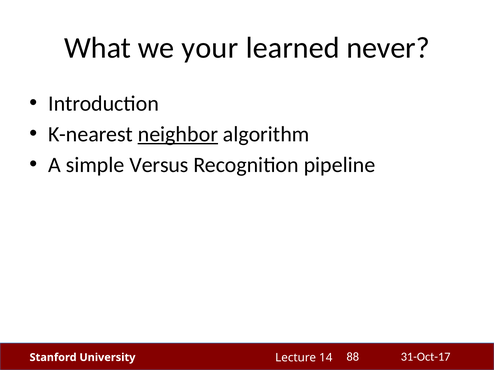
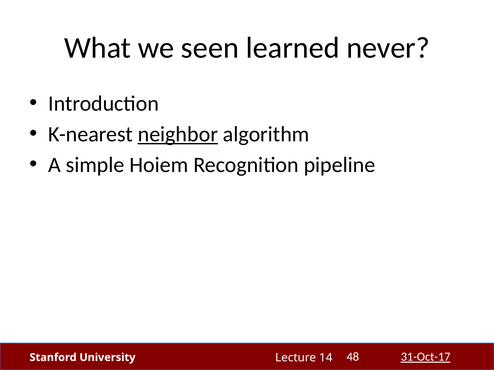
your: your -> seen (210, 48)
Versus: Versus -> Hoiem (159, 165)
31-Oct-17 underline: none -> present (426, 357)
88: 88 -> 48 (353, 357)
